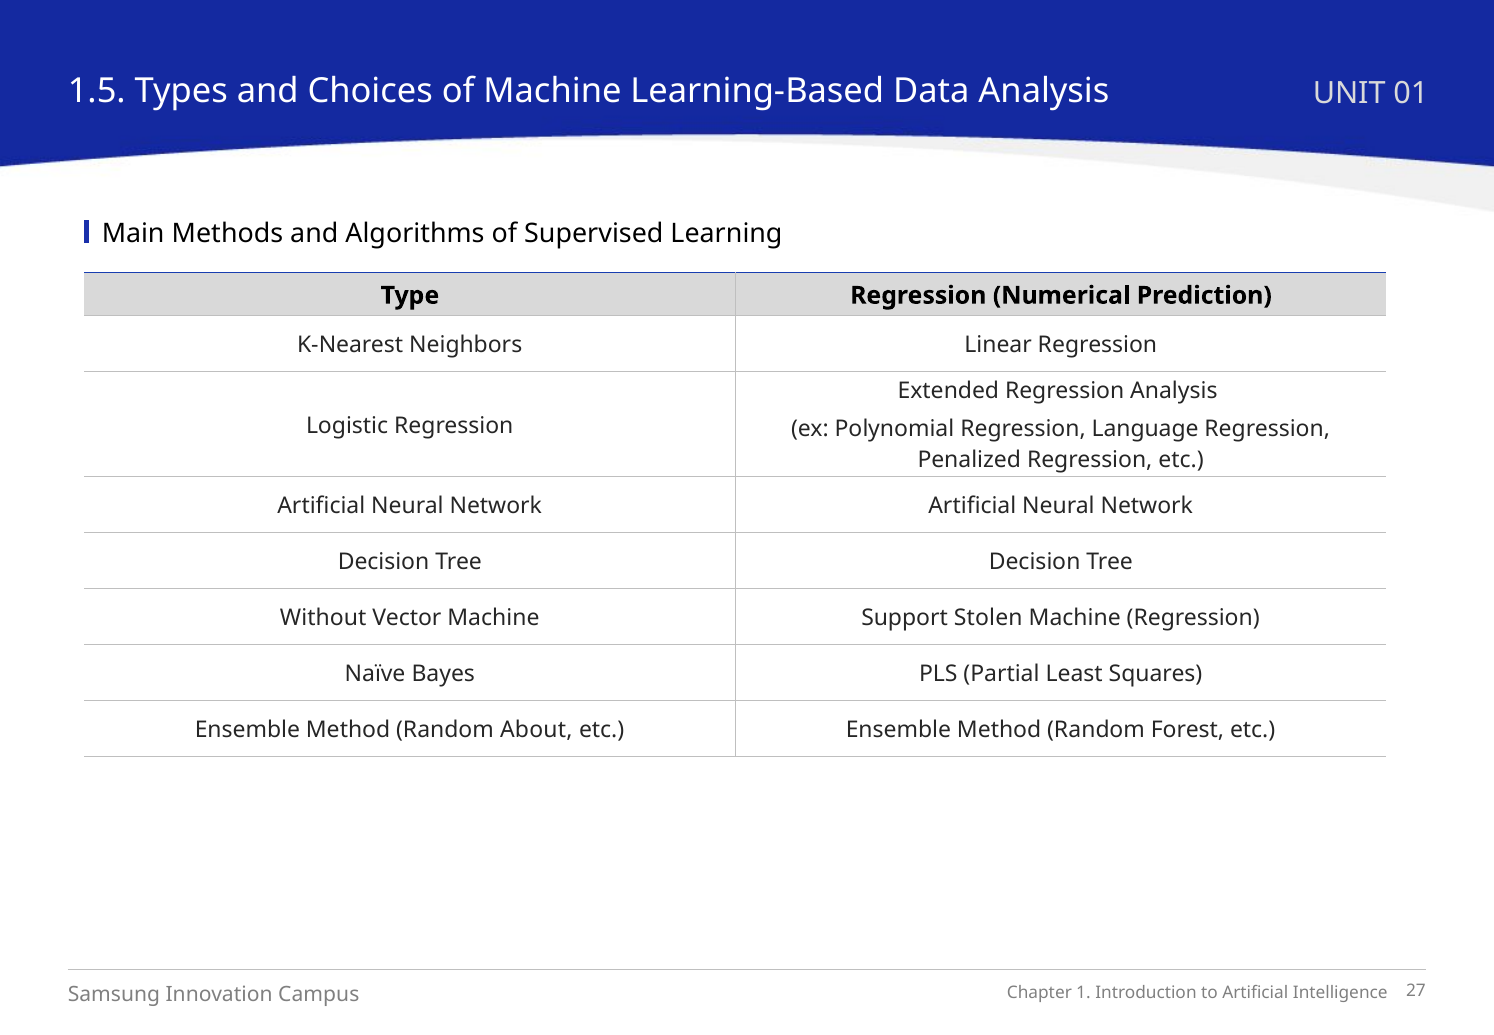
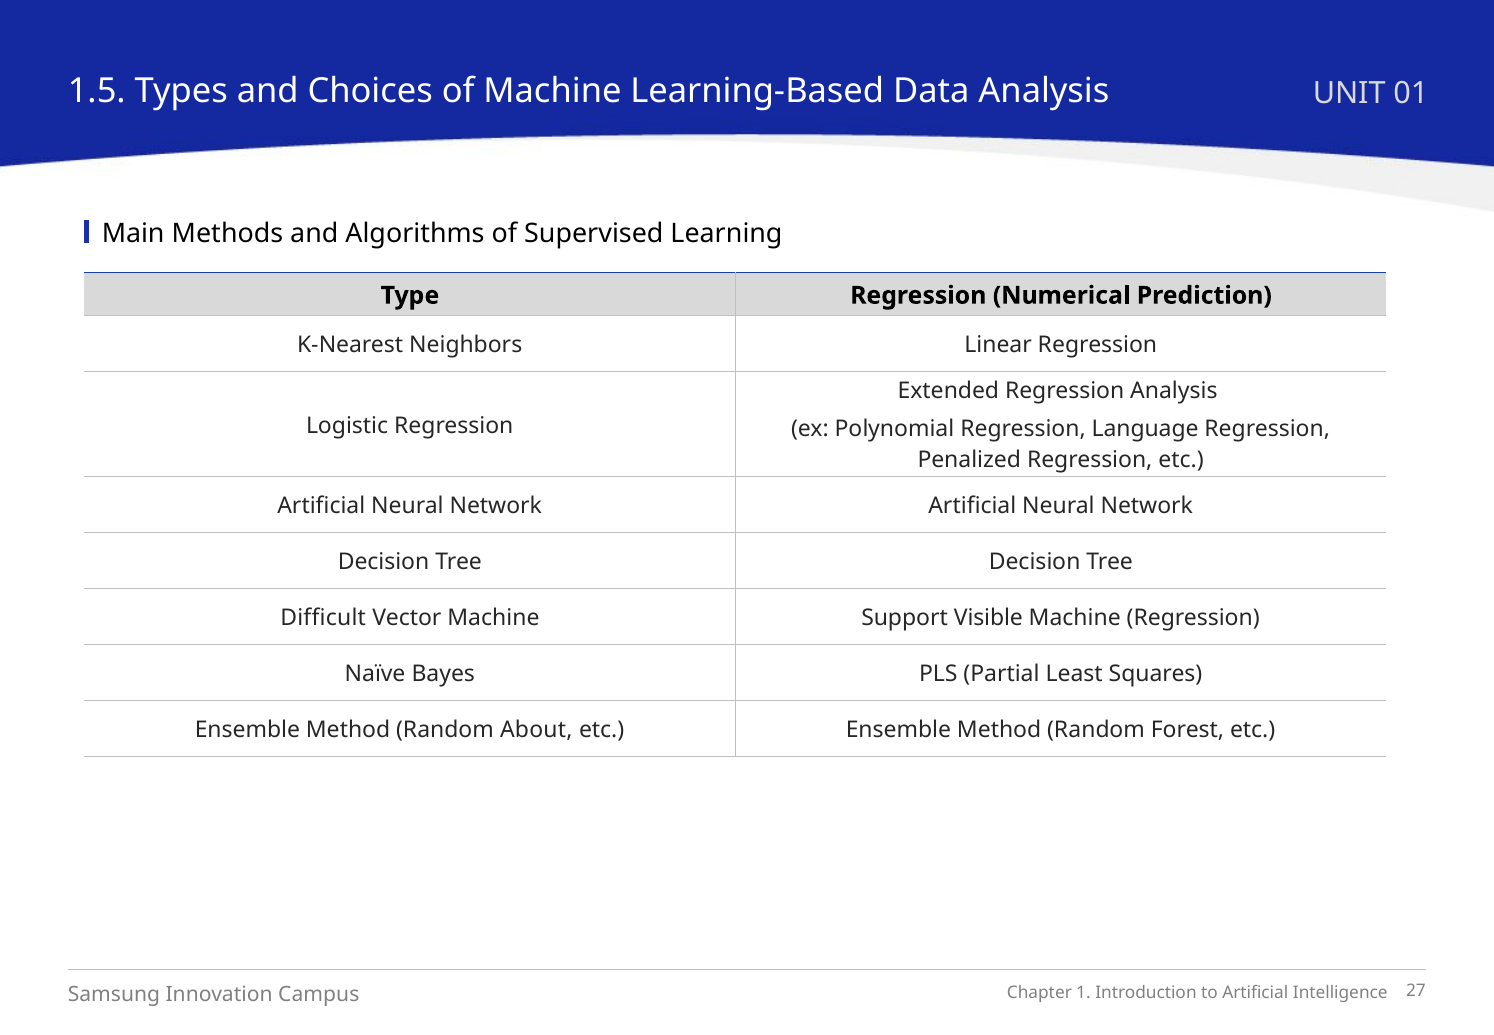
Without: Without -> Difficult (323, 618)
Stolen: Stolen -> Visible (988, 618)
